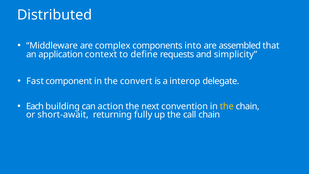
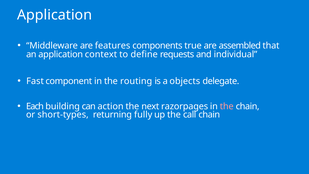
Distributed: Distributed -> Application (55, 15)
complex: complex -> features (113, 46)
into: into -> true (193, 46)
simplicity: simplicity -> individual (236, 54)
convert: convert -> routing (136, 81)
interop: interop -> objects (185, 81)
convention: convention -> razorpages (185, 106)
the colour: yellow -> pink (227, 106)
short-await: short-await -> short-types (63, 115)
